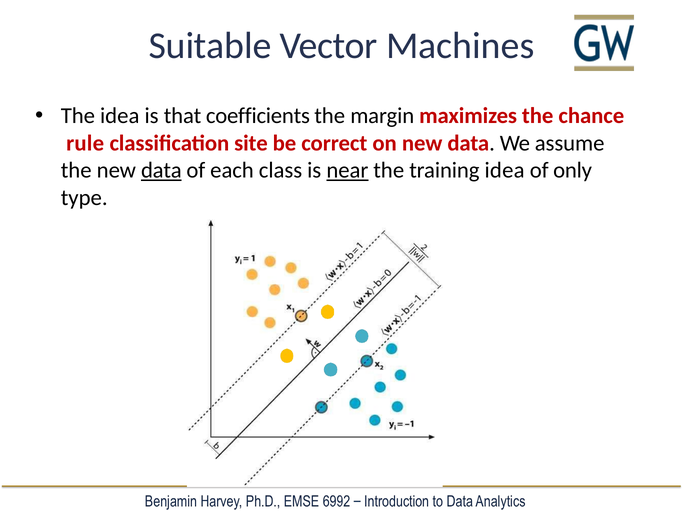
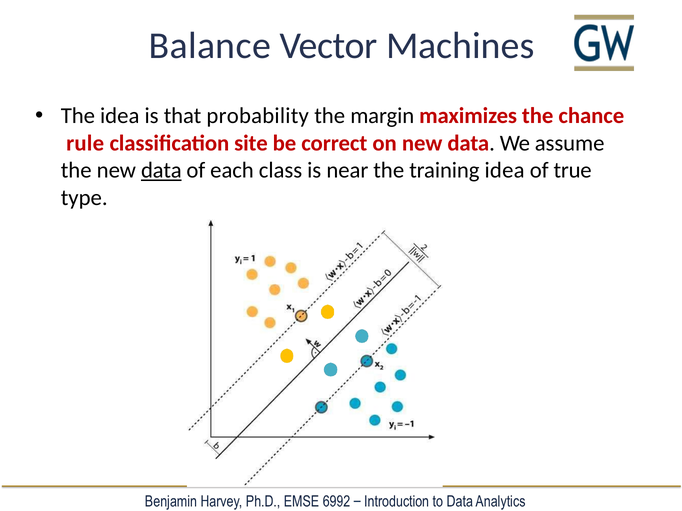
Suitable: Suitable -> Balance (210, 46)
coefficients: coefficients -> probability (258, 116)
near underline: present -> none (347, 171)
only: only -> true (573, 171)
